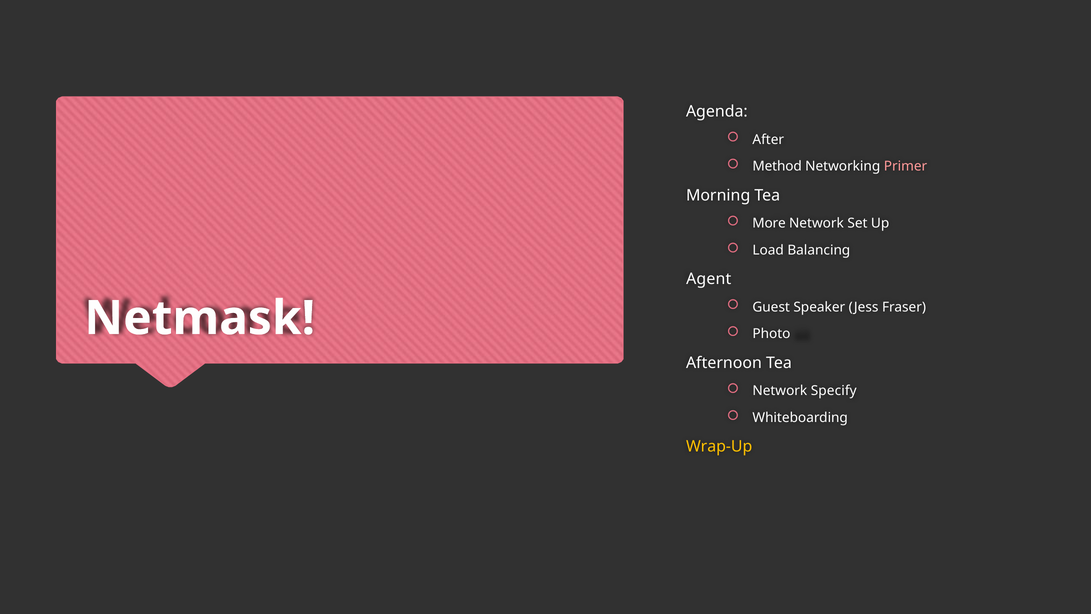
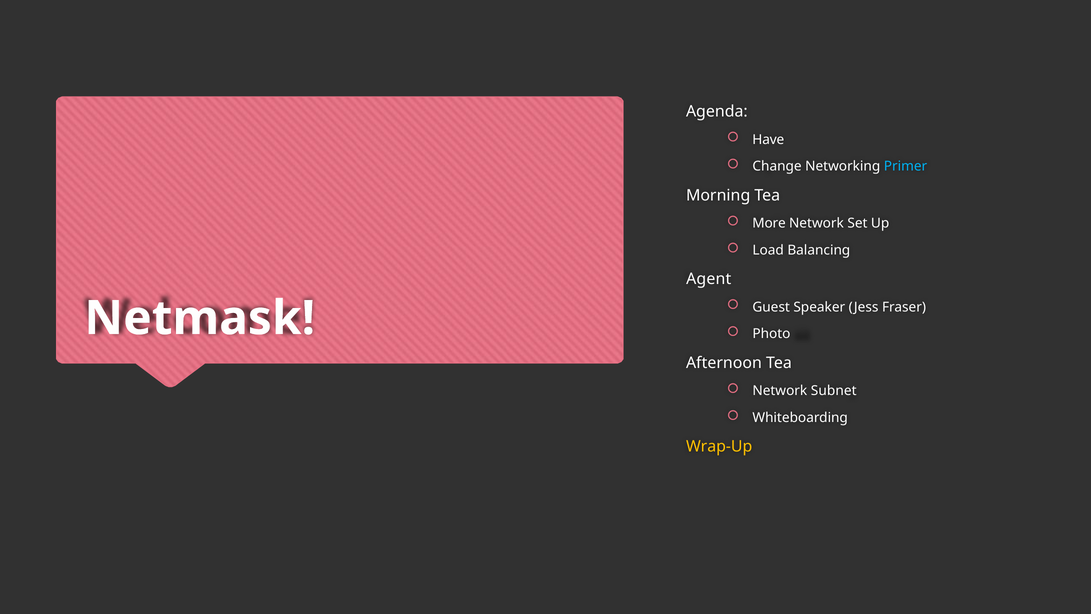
After: After -> Have (768, 140)
Method: Method -> Change (777, 166)
Primer colour: pink -> light blue (905, 166)
Specify: Specify -> Subnet (834, 391)
